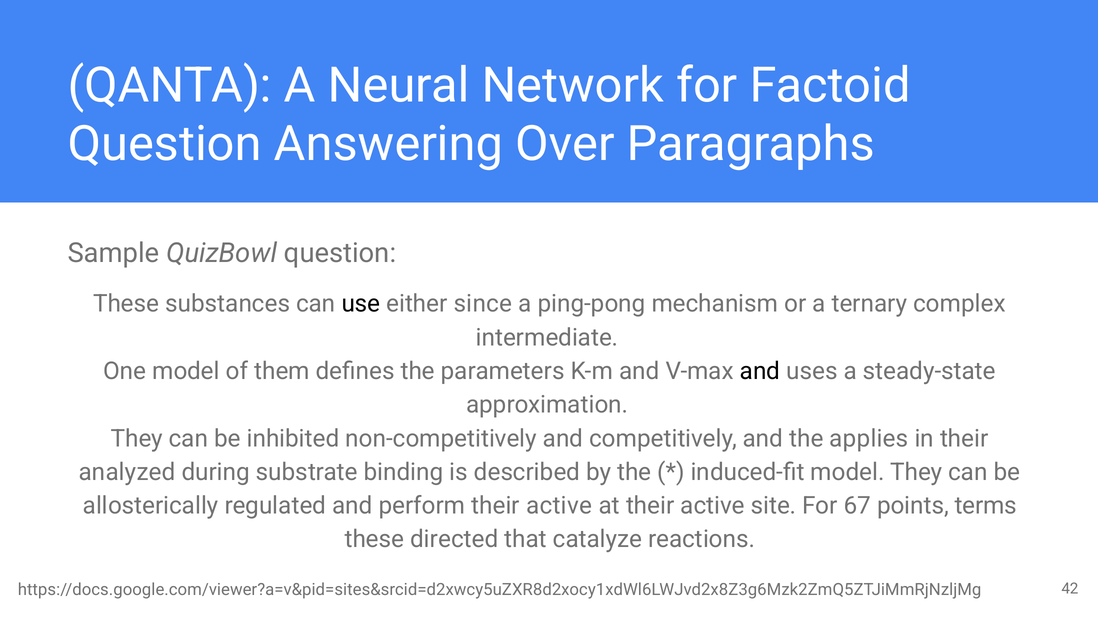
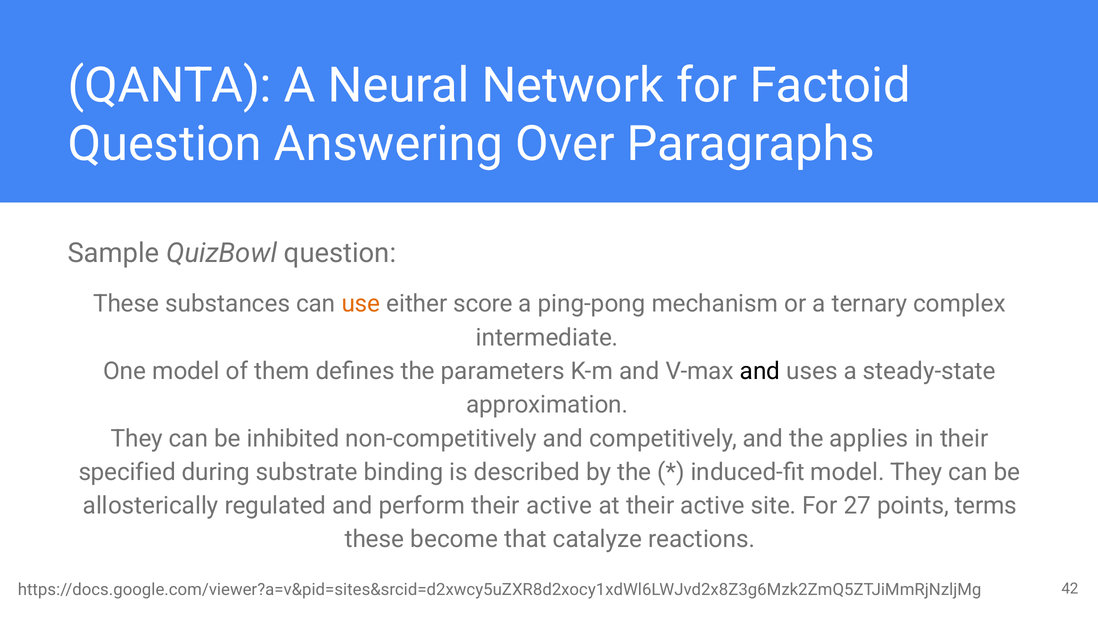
use colour: black -> orange (361, 304)
since: since -> score (483, 304)
analyzed: analyzed -> specified (127, 472)
67: 67 -> 27 (857, 505)
directed: directed -> become (454, 539)
